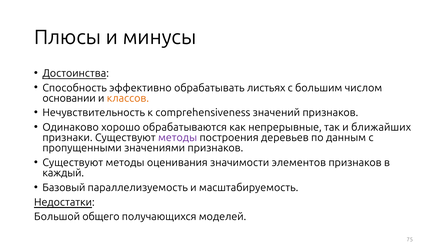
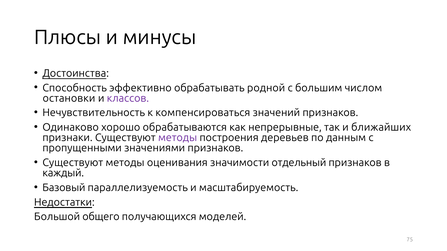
листьях: листьях -> родной (266, 88)
основании: основании -> остановки (69, 98)
классов colour: orange -> purple (128, 98)
comprehensiveness: comprehensiveness -> компенсироваться (203, 113)
элементов: элементов -> отдельный (299, 163)
